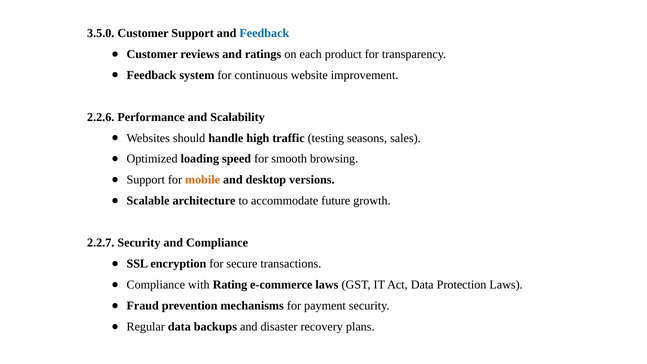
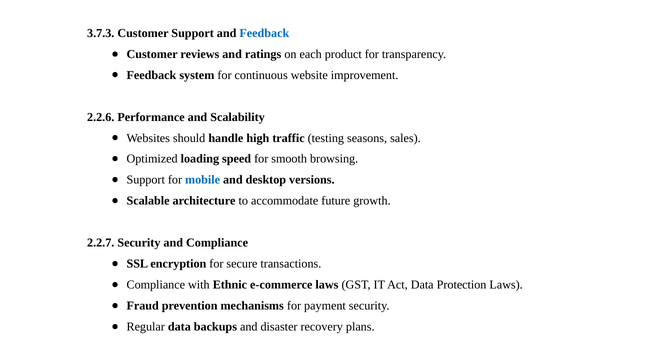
3.5.0: 3.5.0 -> 3.7.3 (101, 33)
mobile colour: orange -> blue (203, 180)
Rating: Rating -> Ethnic (230, 285)
